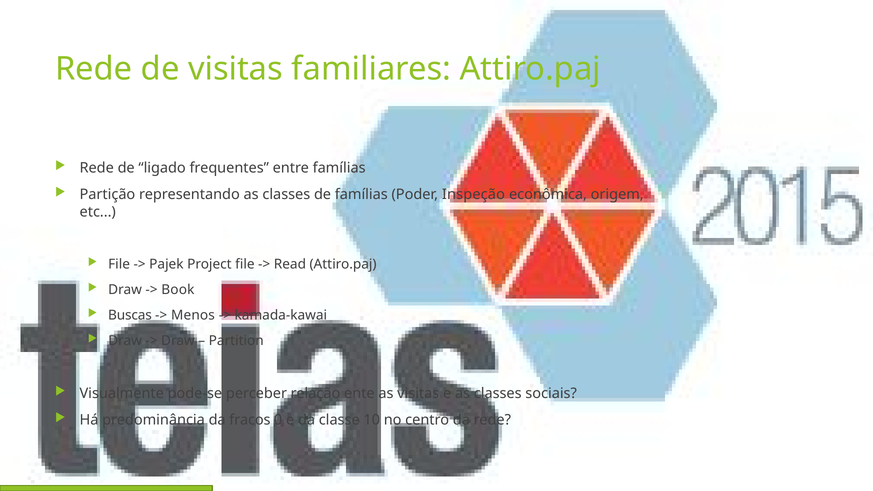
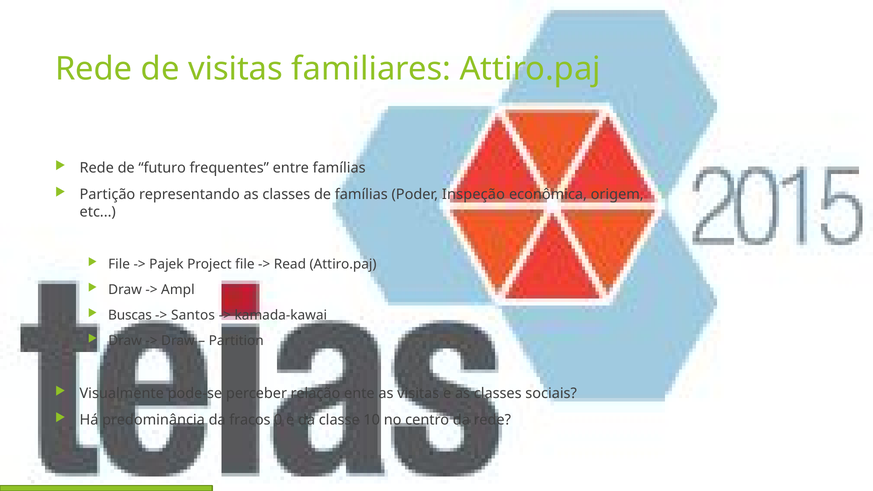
ligado: ligado -> futuro (162, 168)
Book: Book -> Ampl (178, 290)
Menos: Menos -> Santos (193, 315)
